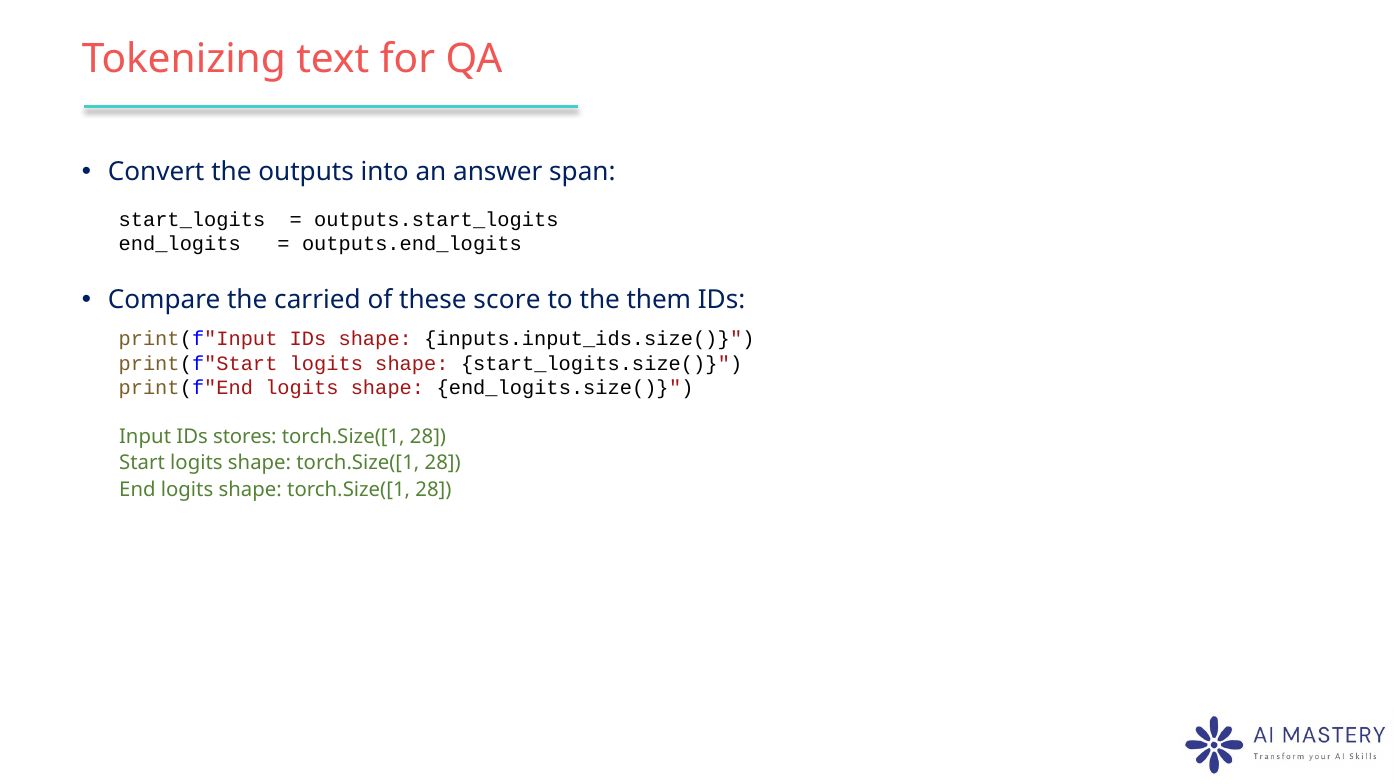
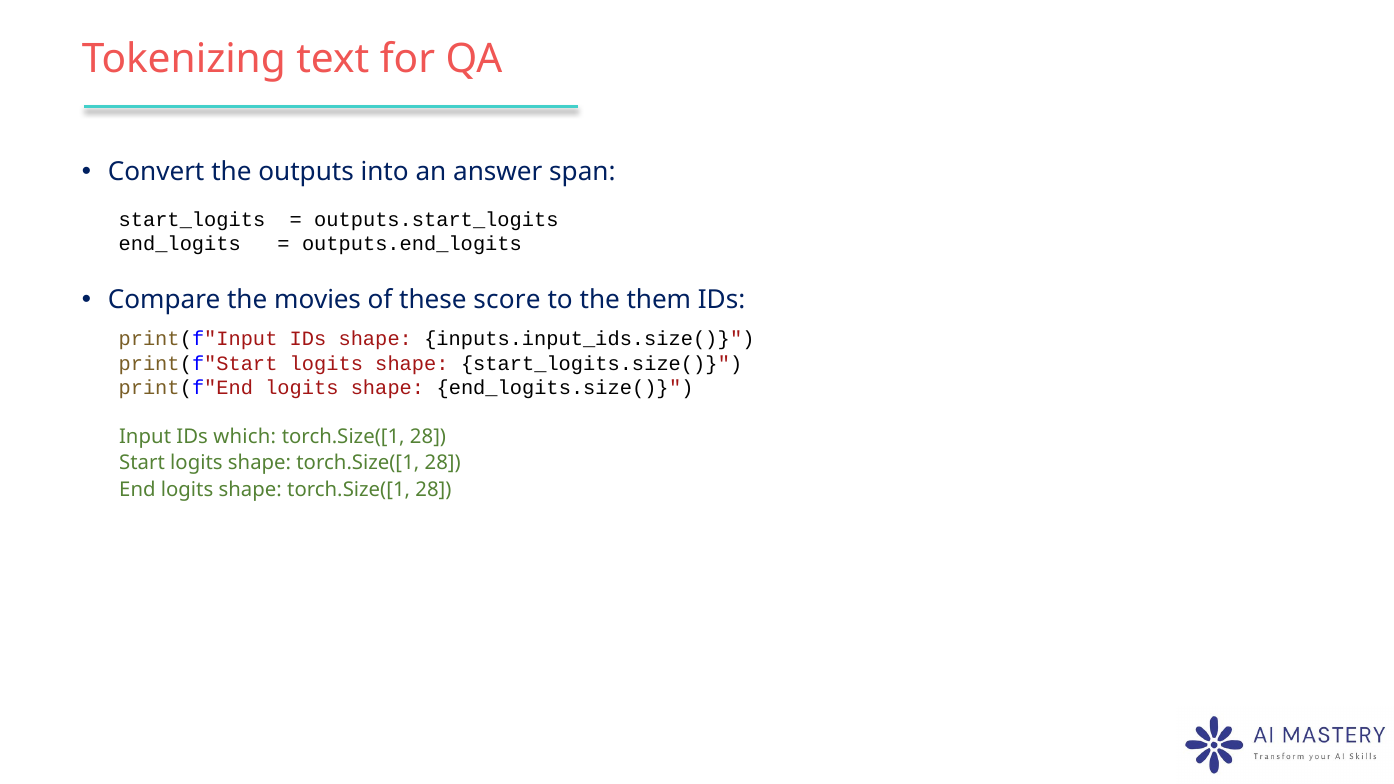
carried: carried -> movies (318, 300)
stores: stores -> which (245, 437)
